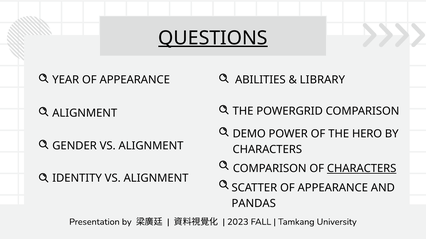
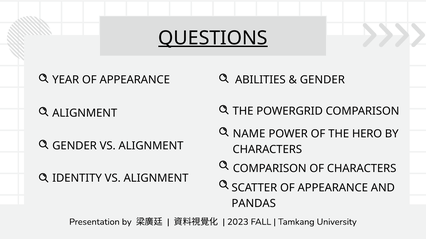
LIBRARY: LIBRARY -> GENDER (322, 80)
DEMO: DEMO -> NAME (249, 134)
CHARACTERS underline: present -> none (362, 169)
